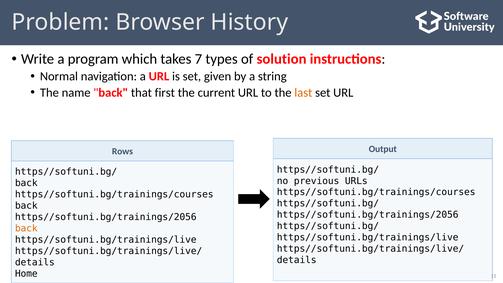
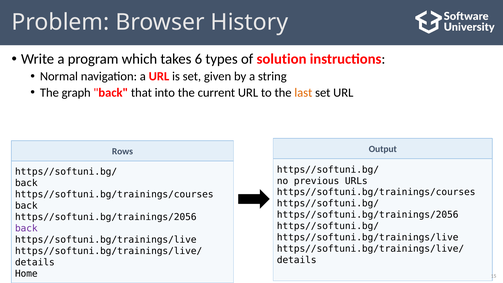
7: 7 -> 6 (198, 59)
name: name -> graph (76, 93)
first: first -> into (165, 93)
back colour: orange -> purple (26, 228)
